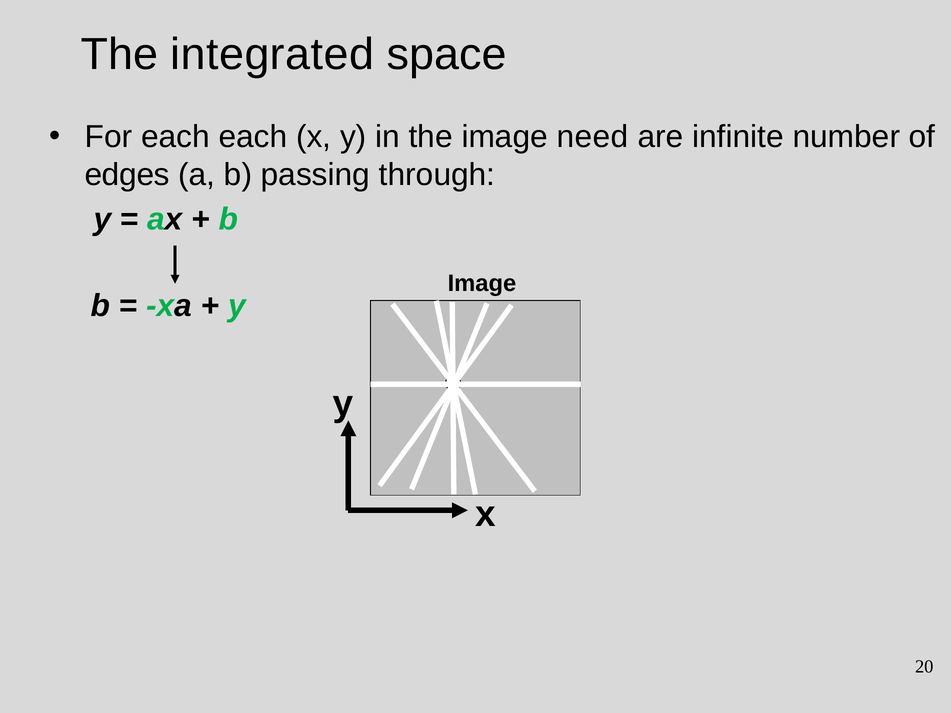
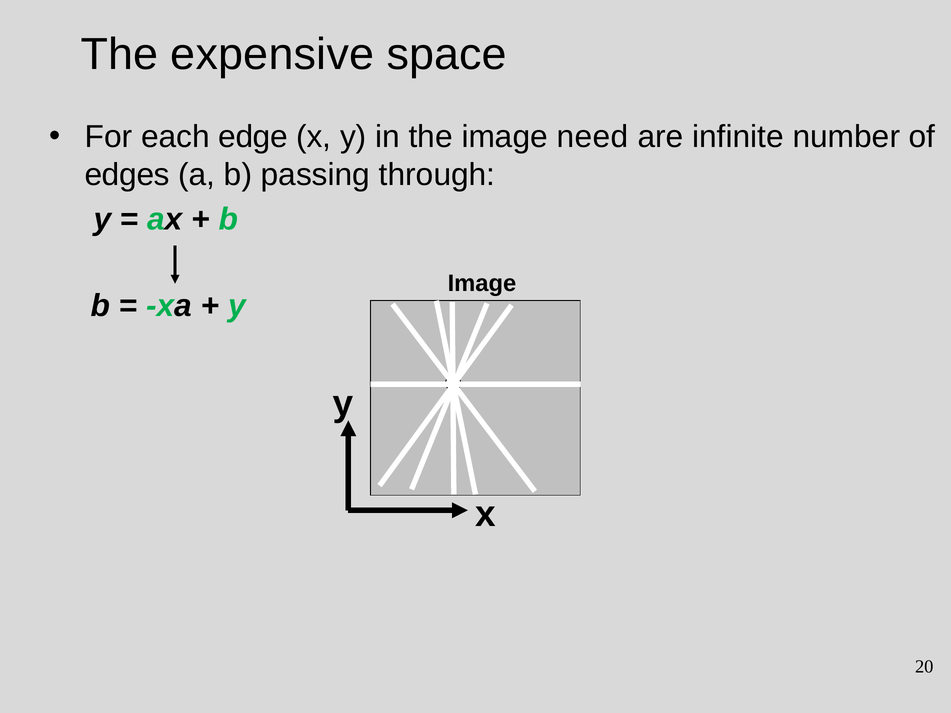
integrated: integrated -> expensive (272, 55)
each each: each -> edge (253, 137)
